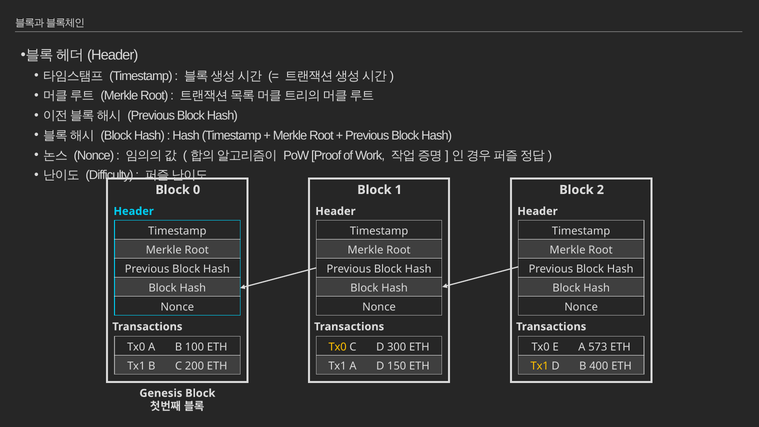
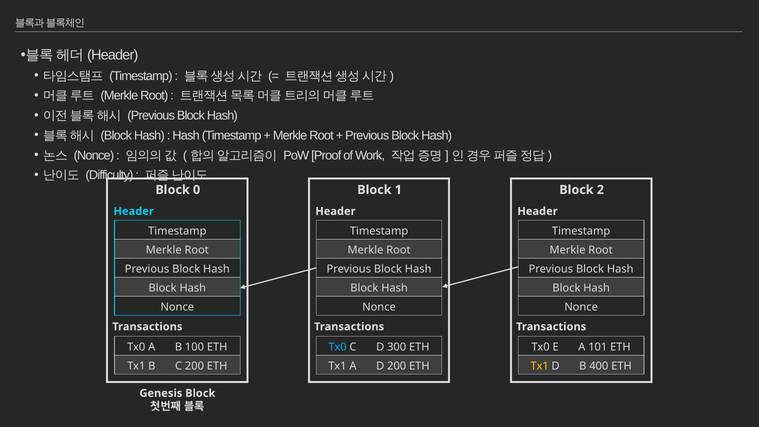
Tx0 colour: yellow -> light blue (338, 347)
573: 573 -> 101 (598, 347)
D 150: 150 -> 200 (397, 366)
